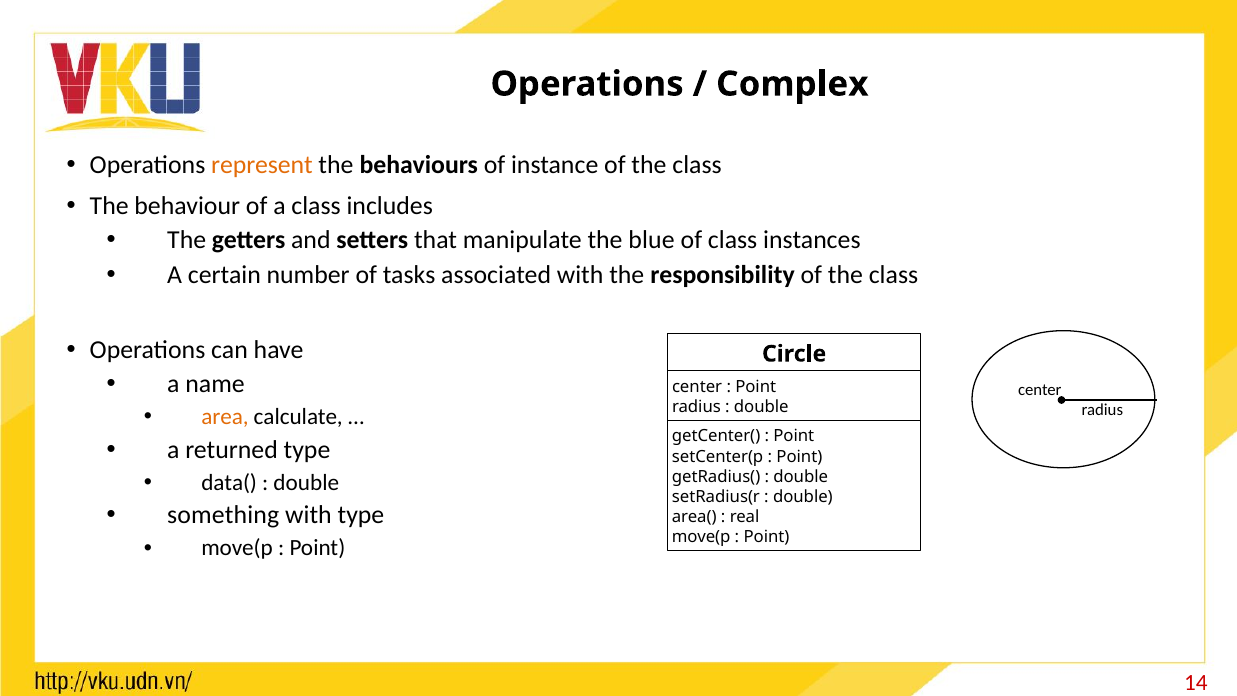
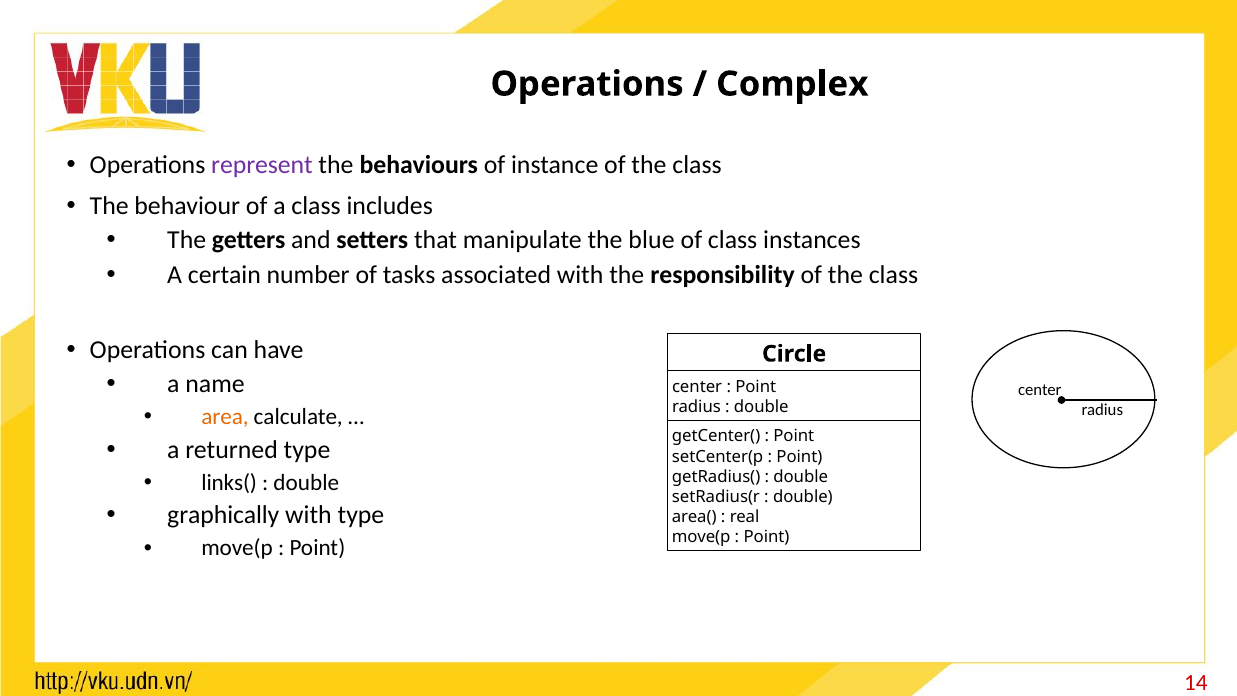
represent colour: orange -> purple (262, 165)
data(: data( -> links( (229, 482)
something: something -> graphically (223, 515)
